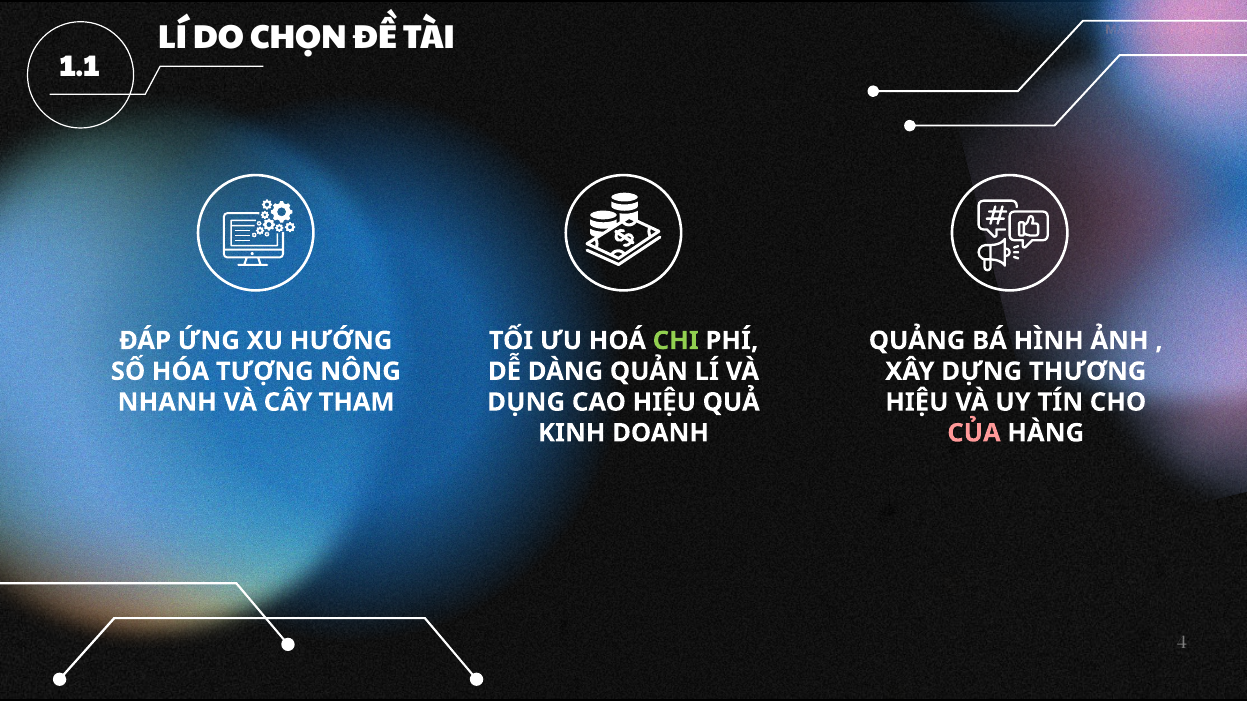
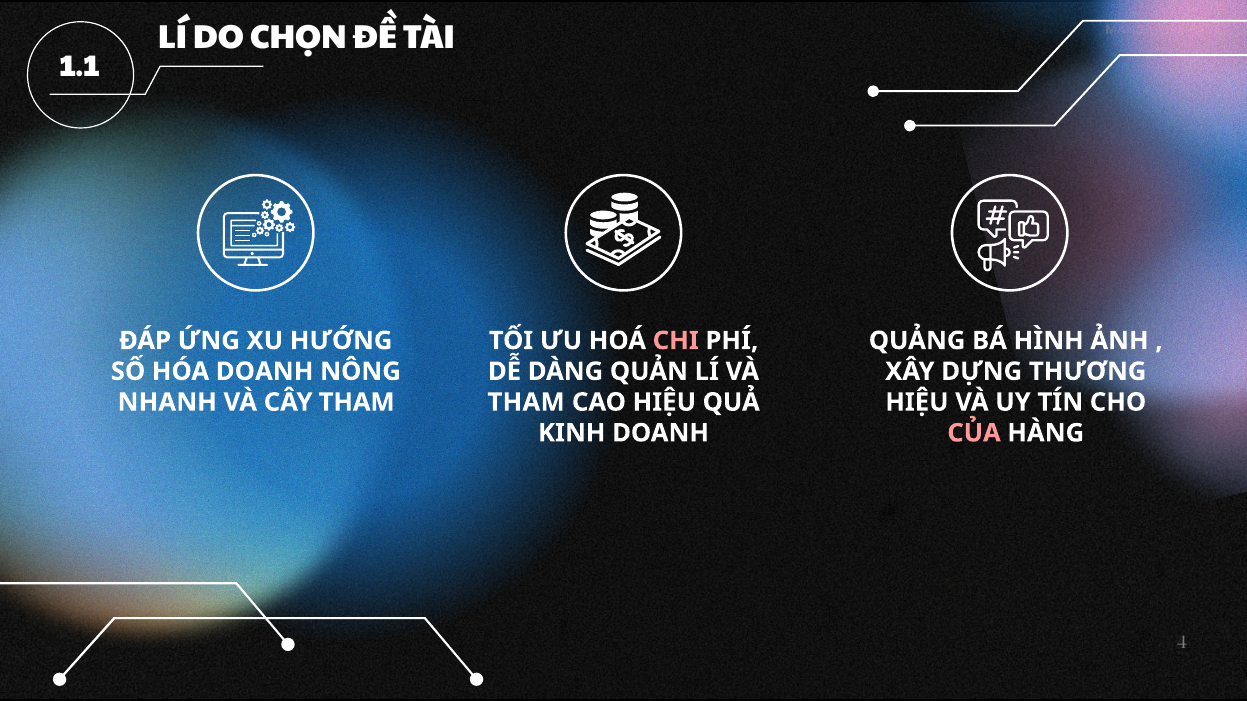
CHI colour: light green -> pink (676, 341)
HÓA TƯỢNG: TƯỢNG -> DOANH (265, 372)
DỤNG: DỤNG -> THAM (526, 402)
